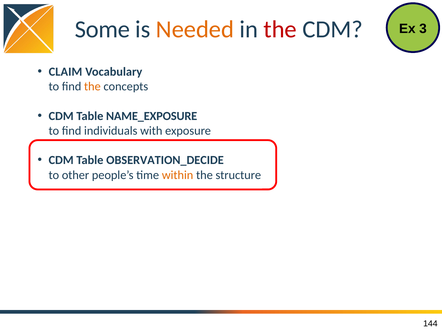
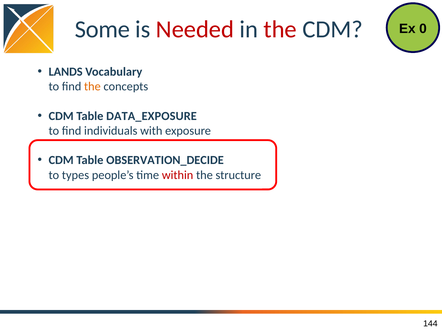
Needed colour: orange -> red (195, 29)
3: 3 -> 0 (423, 29)
CLAIM: CLAIM -> LANDS (66, 72)
NAME_EXPOSURE: NAME_EXPOSURE -> DATA_EXPOSURE (151, 116)
other: other -> types (75, 175)
within colour: orange -> red (178, 175)
